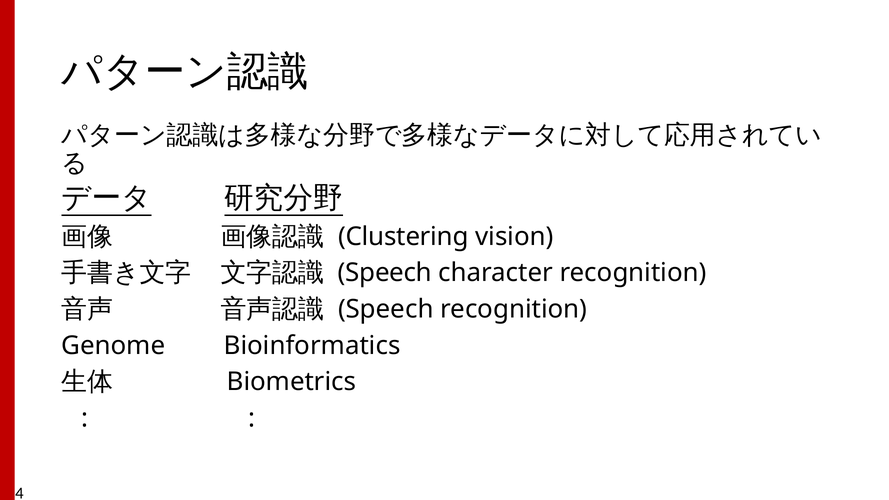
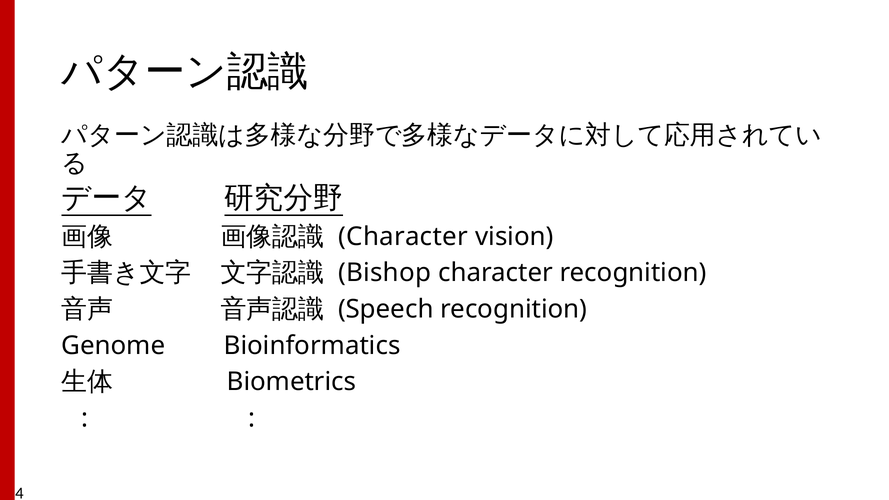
Clustering: Clustering -> Character (403, 237)
Speech: Speech -> Bishop (385, 273)
